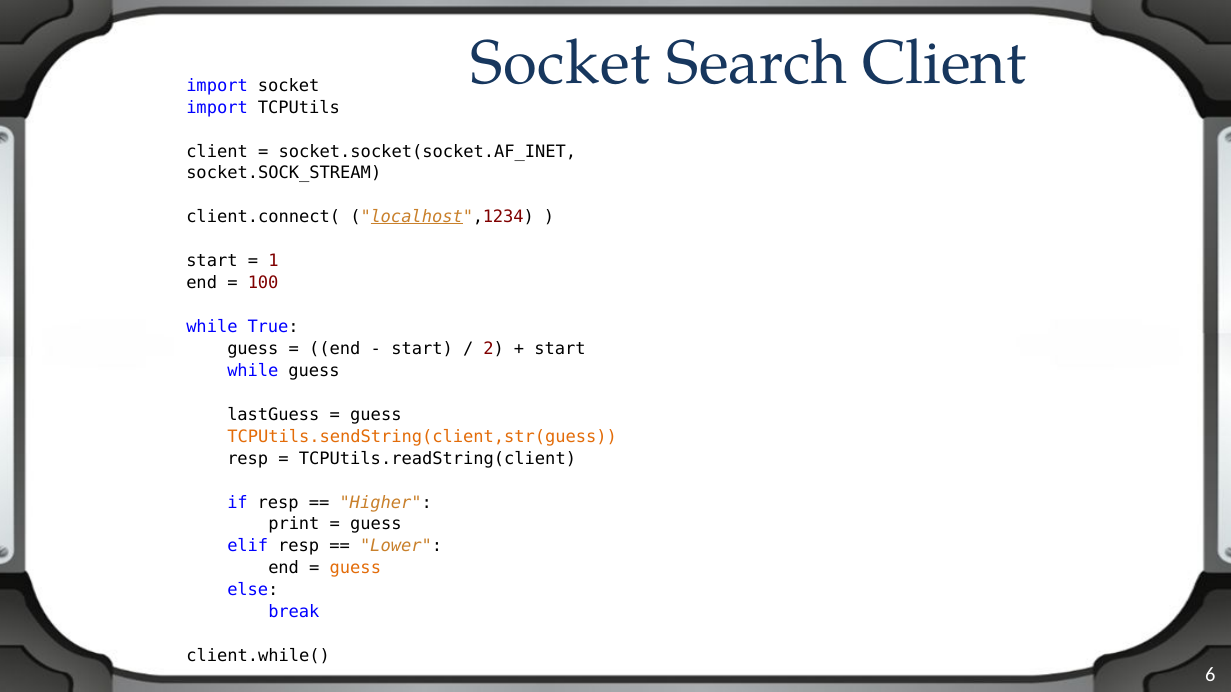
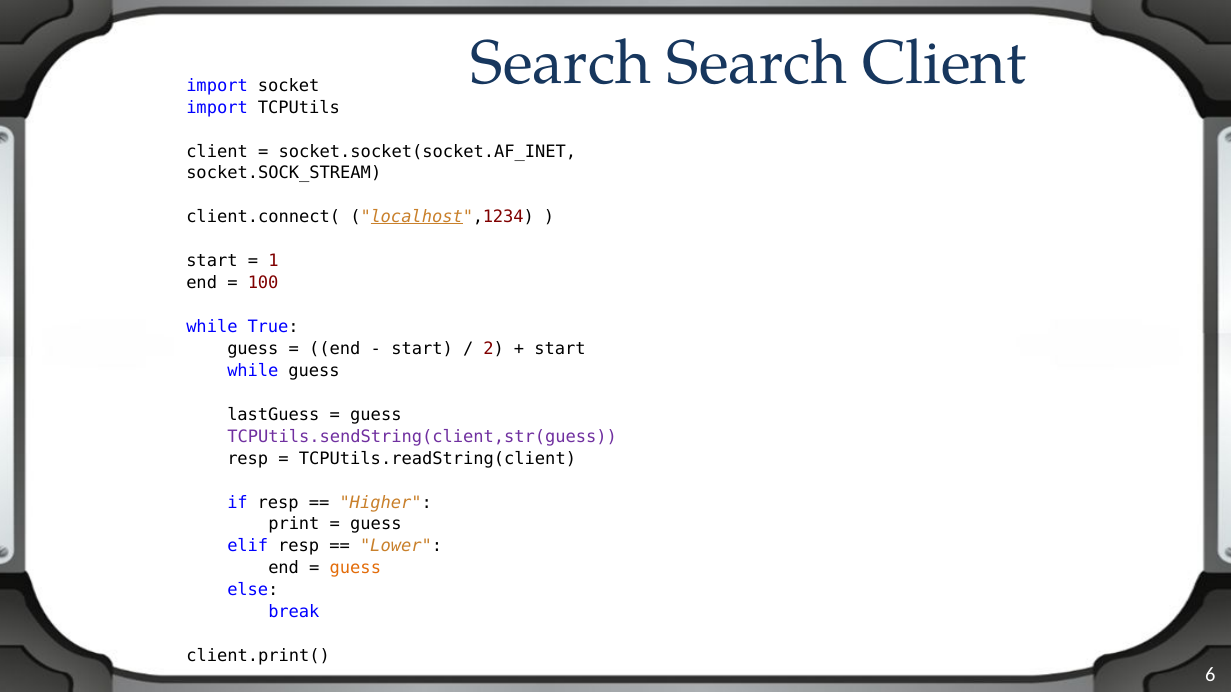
Socket: Socket -> Search (561, 63)
TCPUtils.sendString(client,str(guess colour: orange -> purple (422, 437)
client.while(: client.while( -> client.print( (258, 656)
